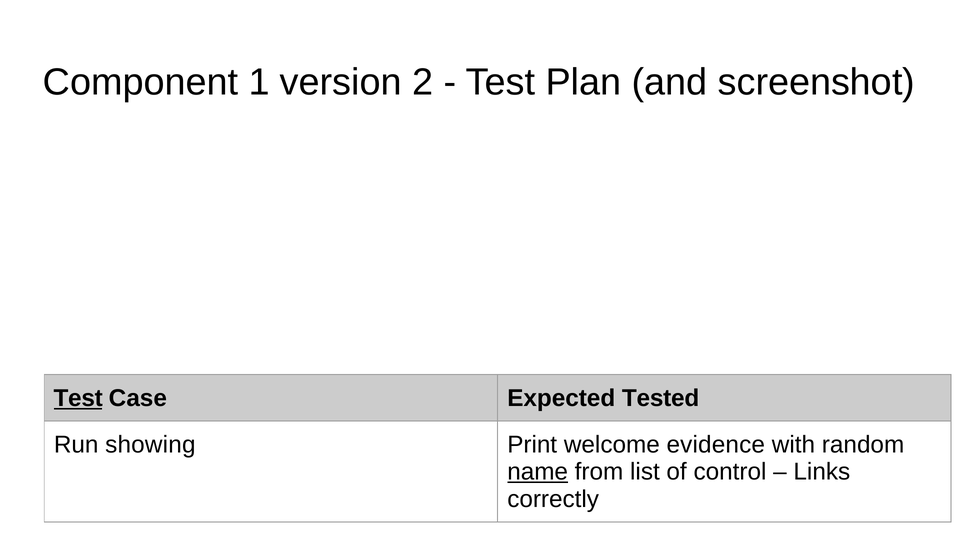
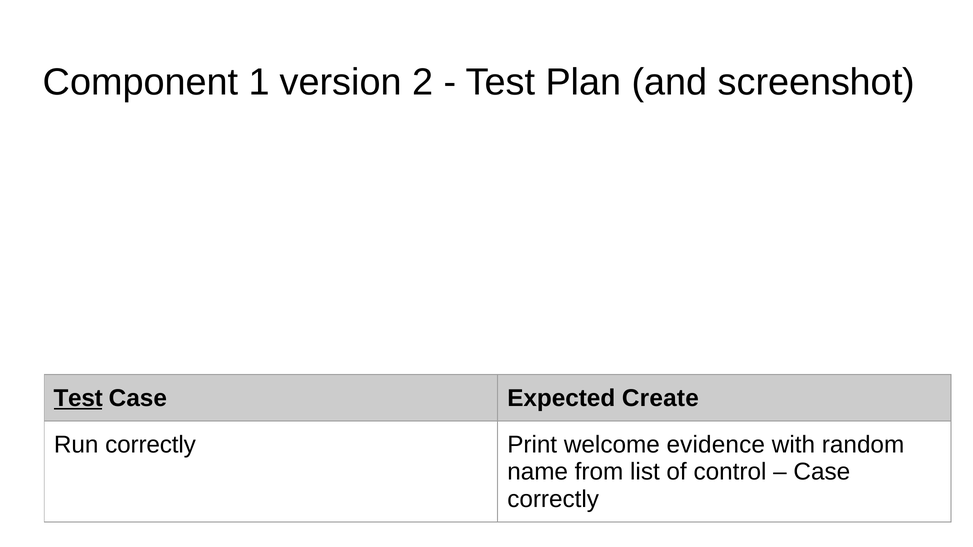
Tested: Tested -> Create (660, 398)
Run showing: showing -> correctly (151, 445)
name underline: present -> none (538, 472)
Links: Links -> Case (822, 472)
